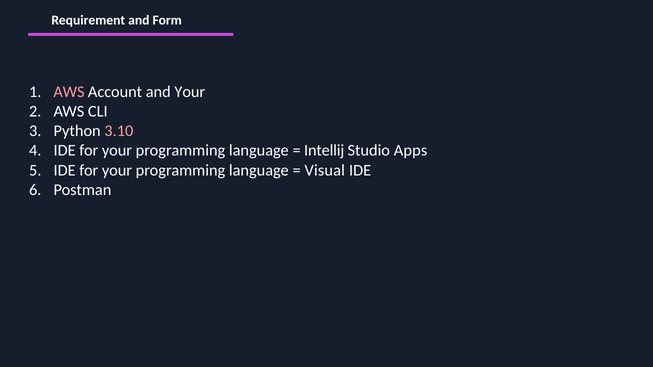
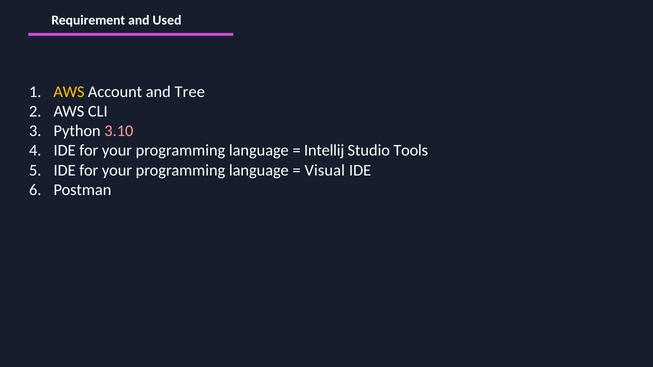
Form: Form -> Used (167, 20)
AWS colour: pink -> yellow (69, 92)
and Your: Your -> Tree (190, 92)
Apps: Apps -> Tools (411, 151)
